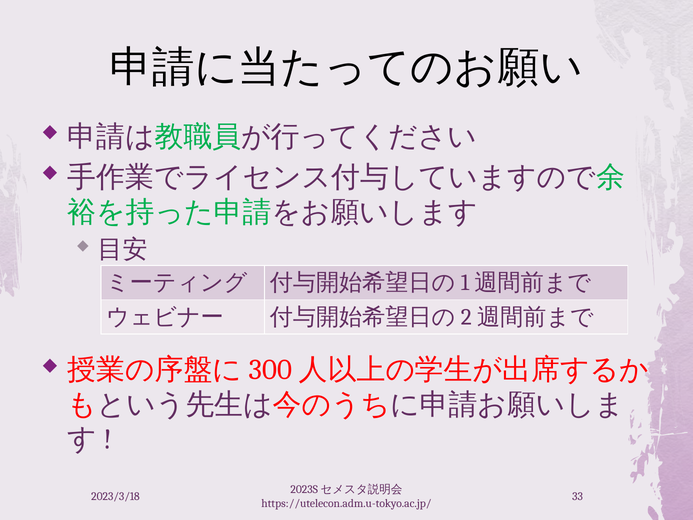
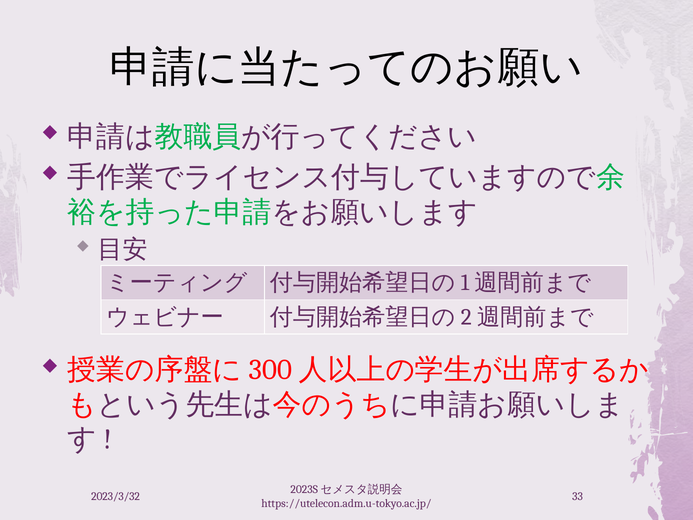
2023/3/18: 2023/3/18 -> 2023/3/32 (116, 496)
